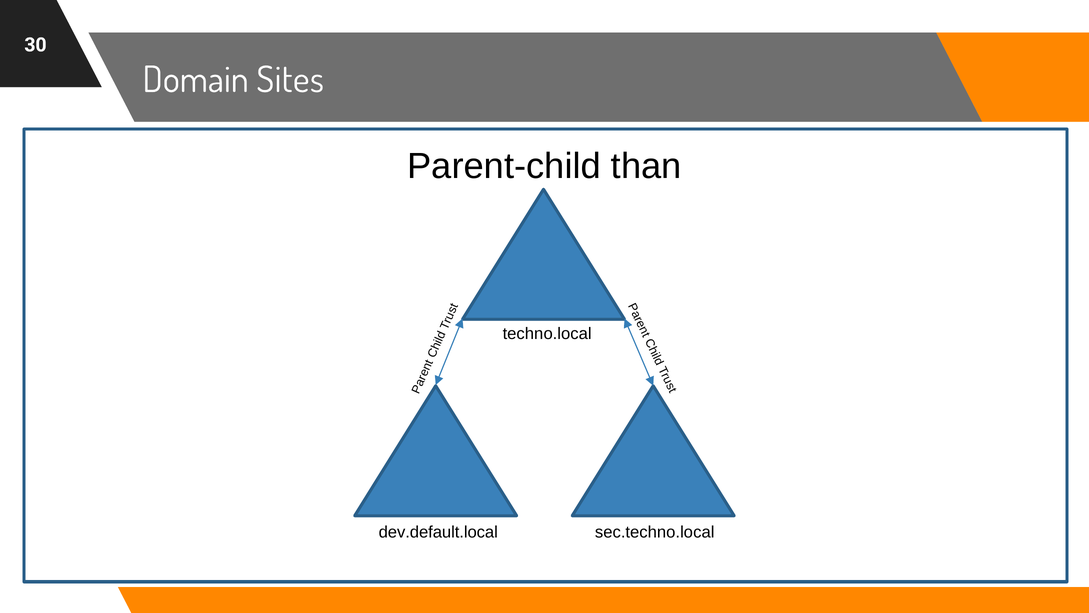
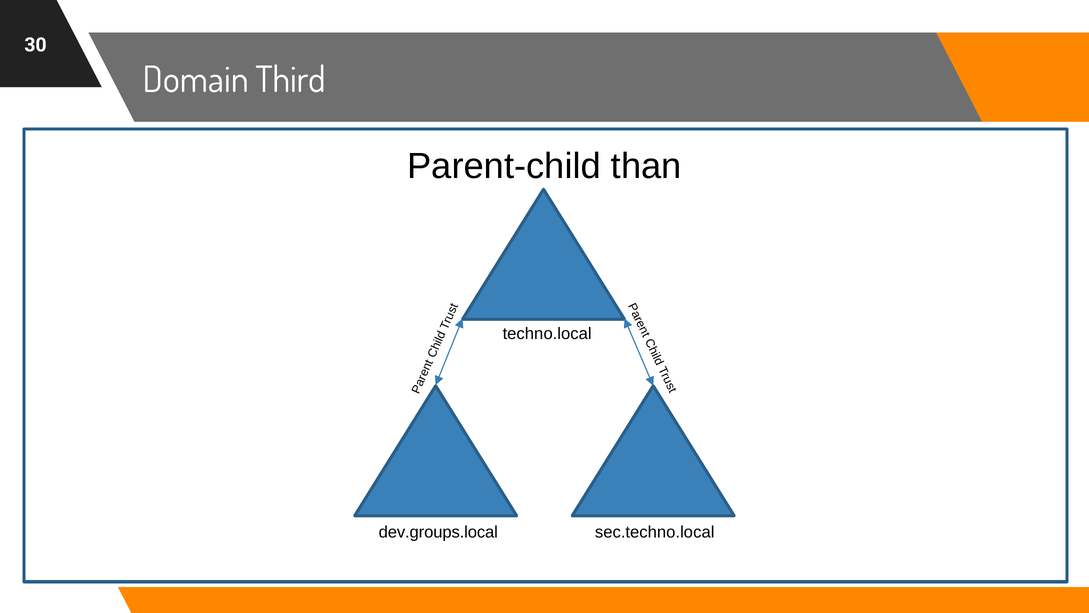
Sites: Sites -> Third (290, 80)
dev.default.local: dev.default.local -> dev.groups.local (438, 532)
